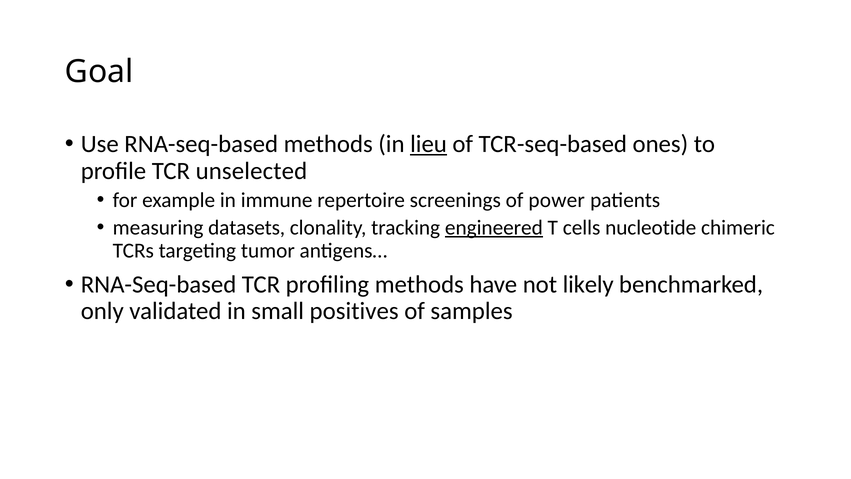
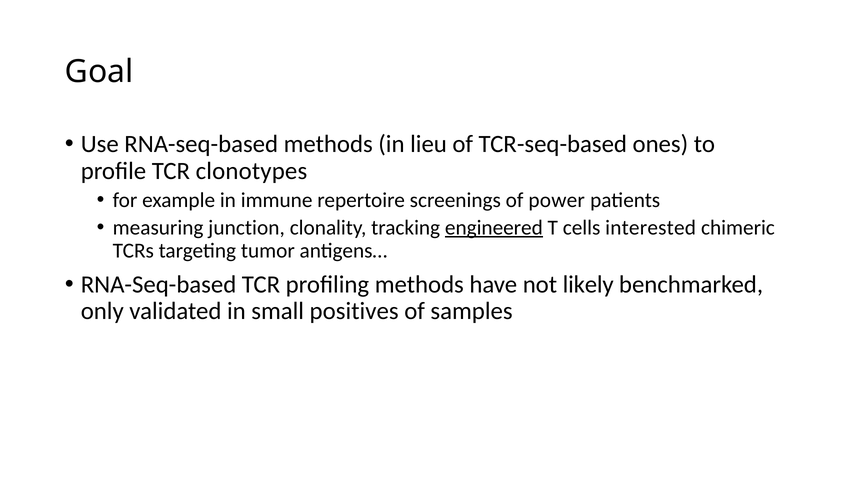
lieu underline: present -> none (429, 144)
unselected: unselected -> clonotypes (251, 171)
datasets: datasets -> junction (247, 227)
nucleotide: nucleotide -> interested (651, 227)
